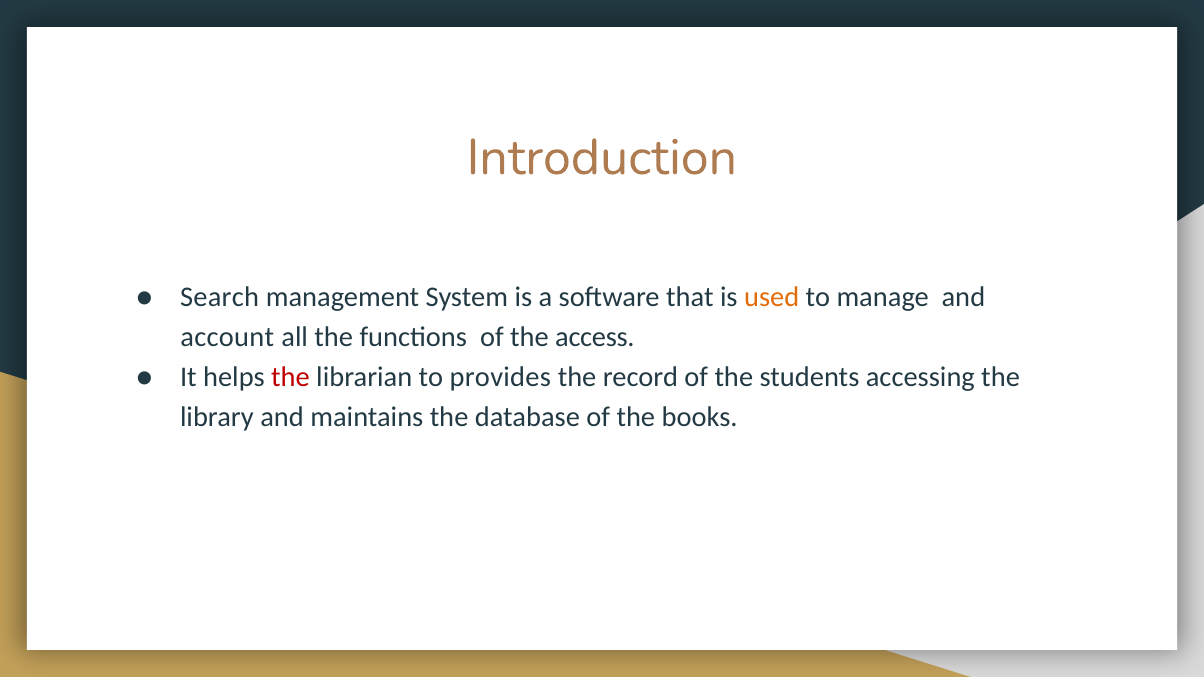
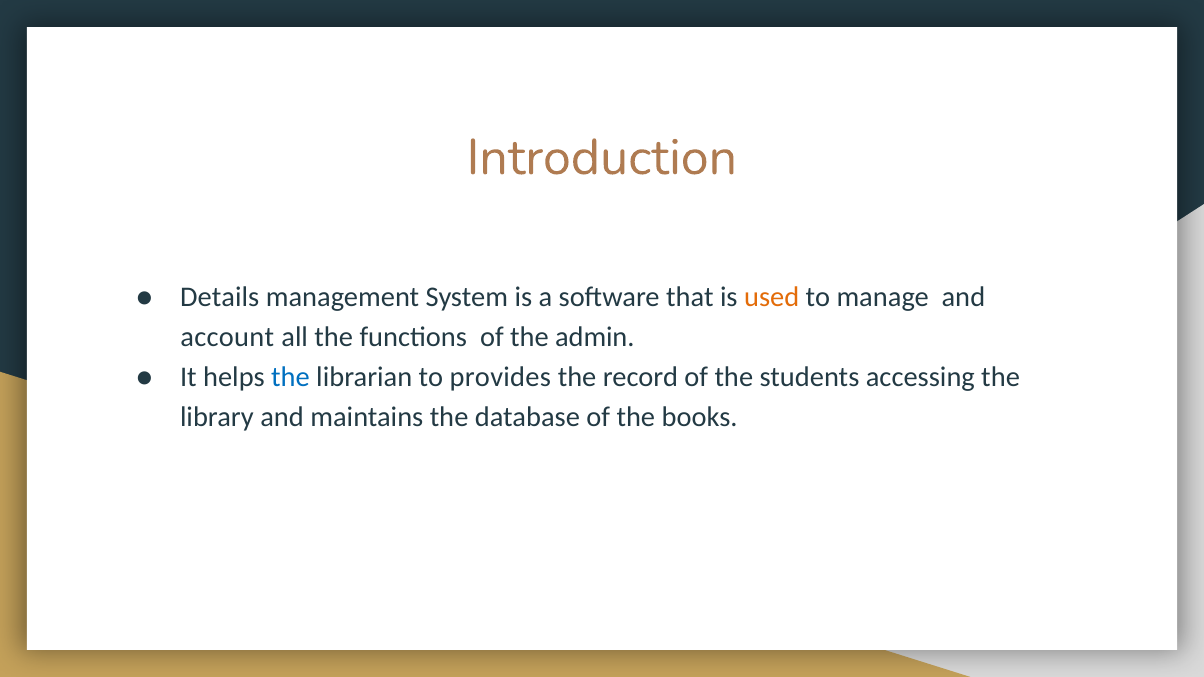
Search: Search -> Details (220, 297)
access: access -> admin (595, 337)
the colour: red -> blue (290, 377)
